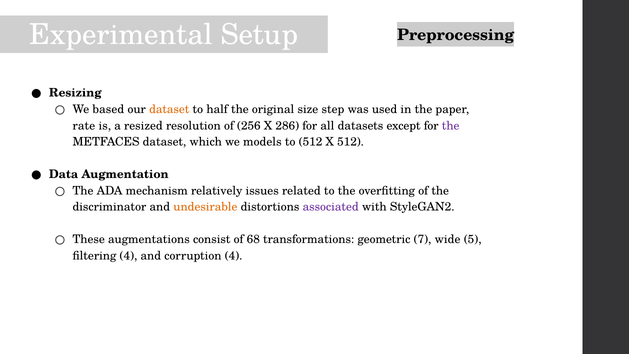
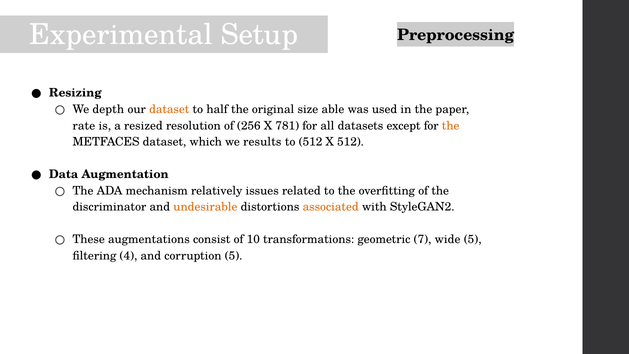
based: based -> depth (108, 109)
step: step -> able (333, 109)
286: 286 -> 781 (287, 126)
the colour: purple -> orange (451, 126)
models: models -> results (262, 142)
associated colour: purple -> orange (331, 207)
68: 68 -> 10 (253, 239)
corruption 4: 4 -> 5 (234, 256)
